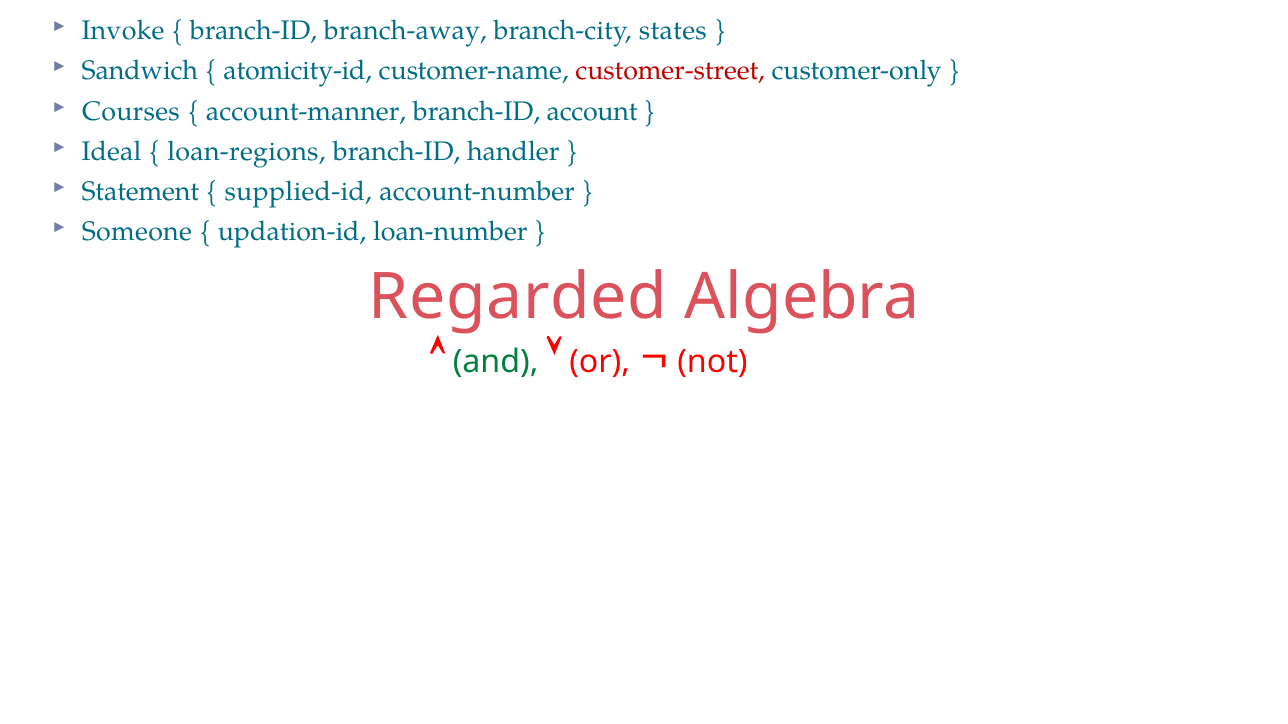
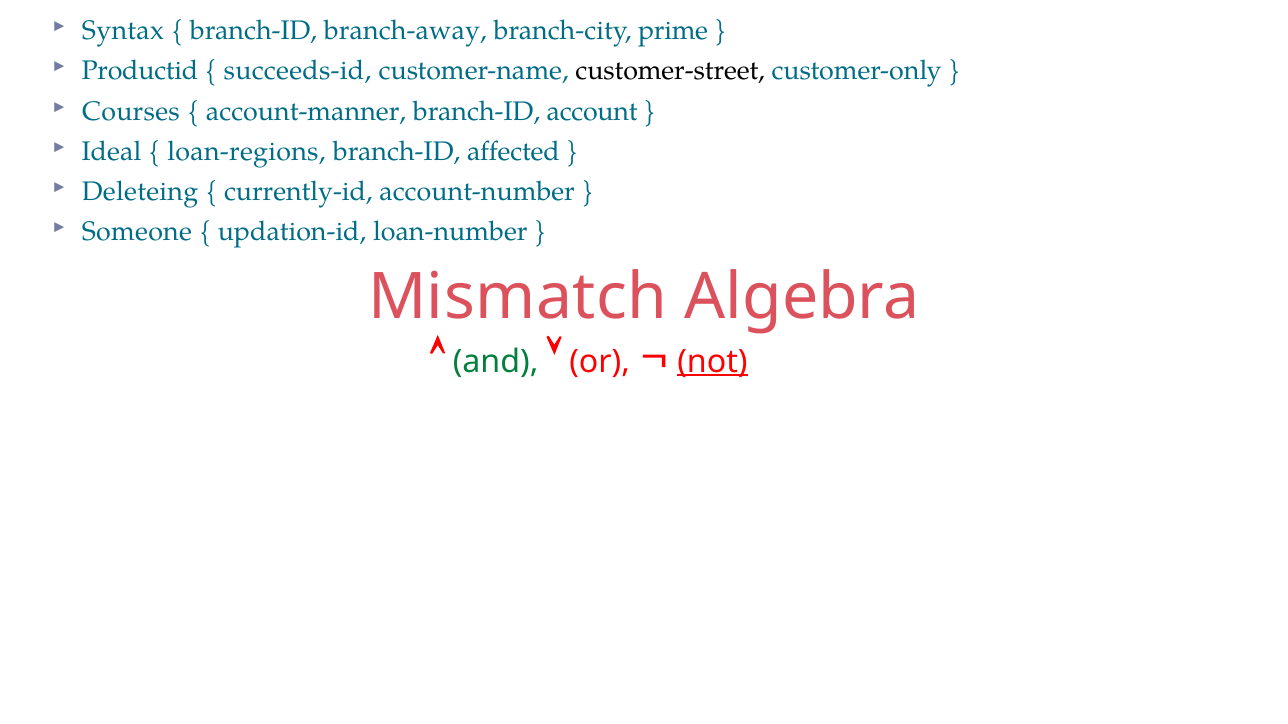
Invoke: Invoke -> Syntax (123, 31)
states: states -> prime (673, 31)
Sandwich: Sandwich -> Productid (140, 71)
atomicity-id: atomicity-id -> succeeds-id (297, 71)
customer-street colour: red -> black (670, 71)
handler: handler -> affected (513, 152)
Statement: Statement -> Deleteing (140, 192)
supplied-id: supplied-id -> currently-id (298, 192)
Regarded: Regarded -> Mismatch (518, 297)
not underline: none -> present (712, 362)
